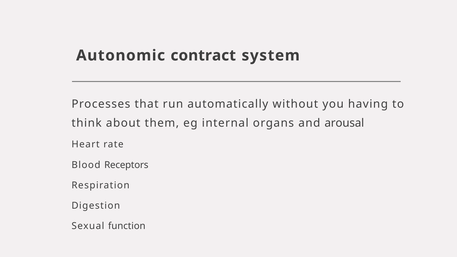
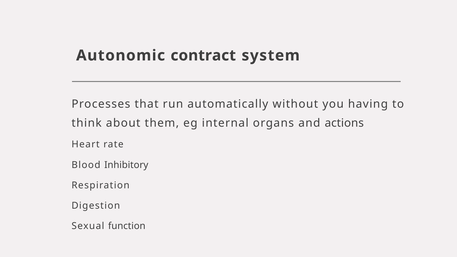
arousal: arousal -> actions (344, 123)
Receptors: Receptors -> Inhibitory (126, 165)
